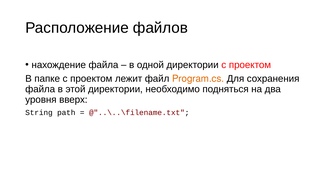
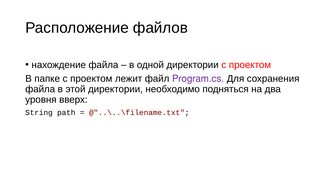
Program.cs colour: orange -> purple (198, 79)
